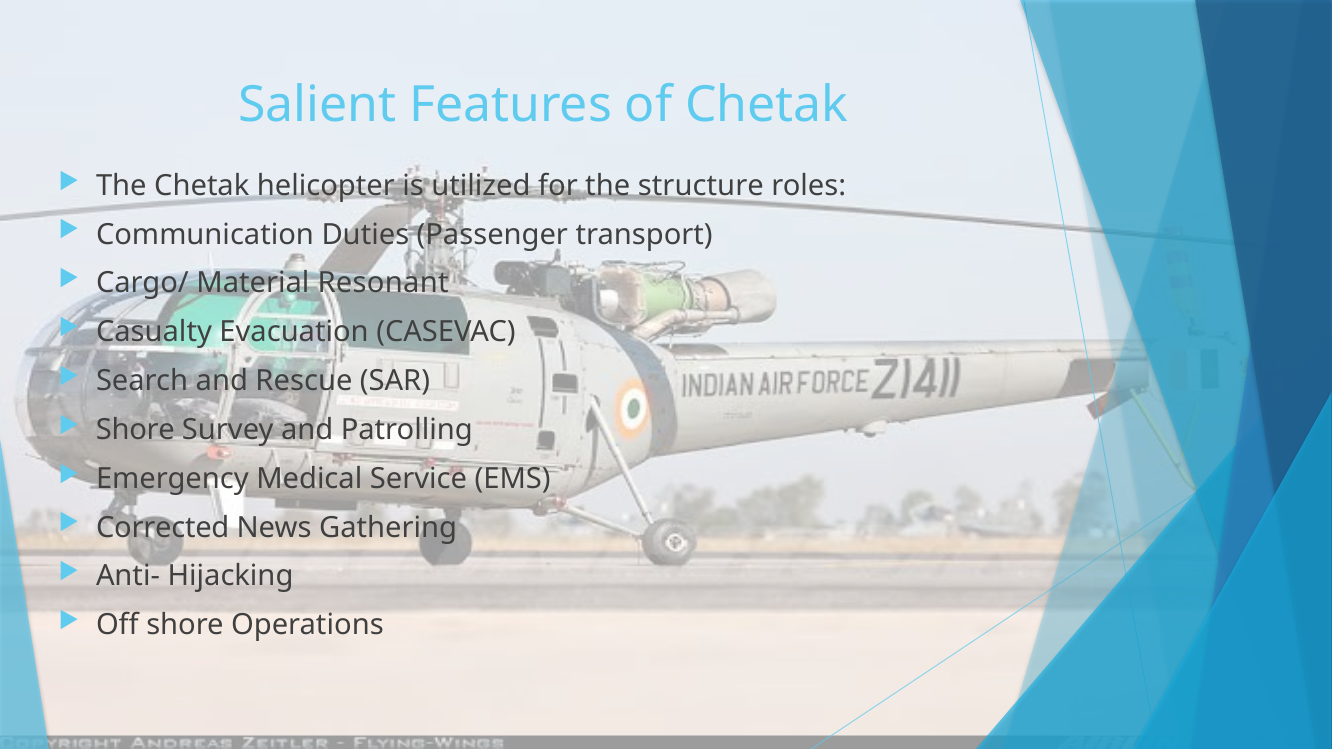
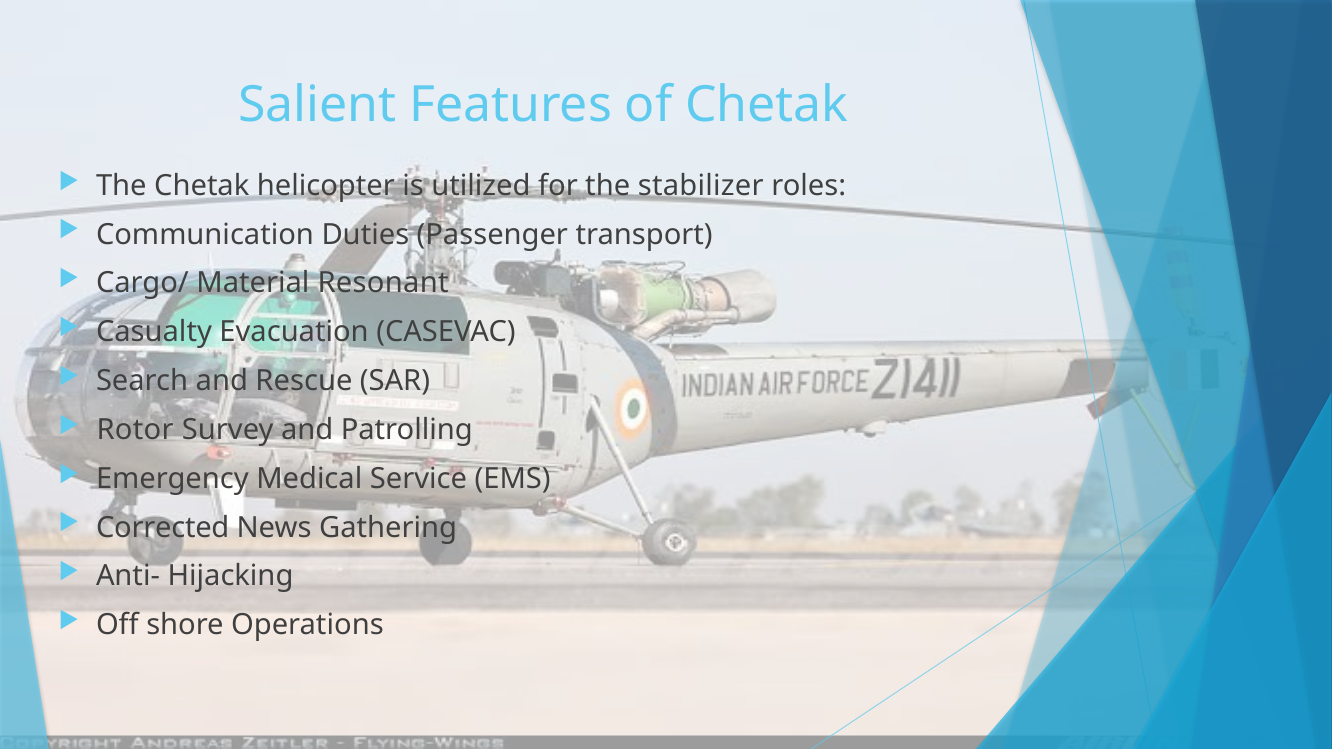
structure: structure -> stabilizer (701, 186)
Shore: Shore -> Rotor (135, 430)
